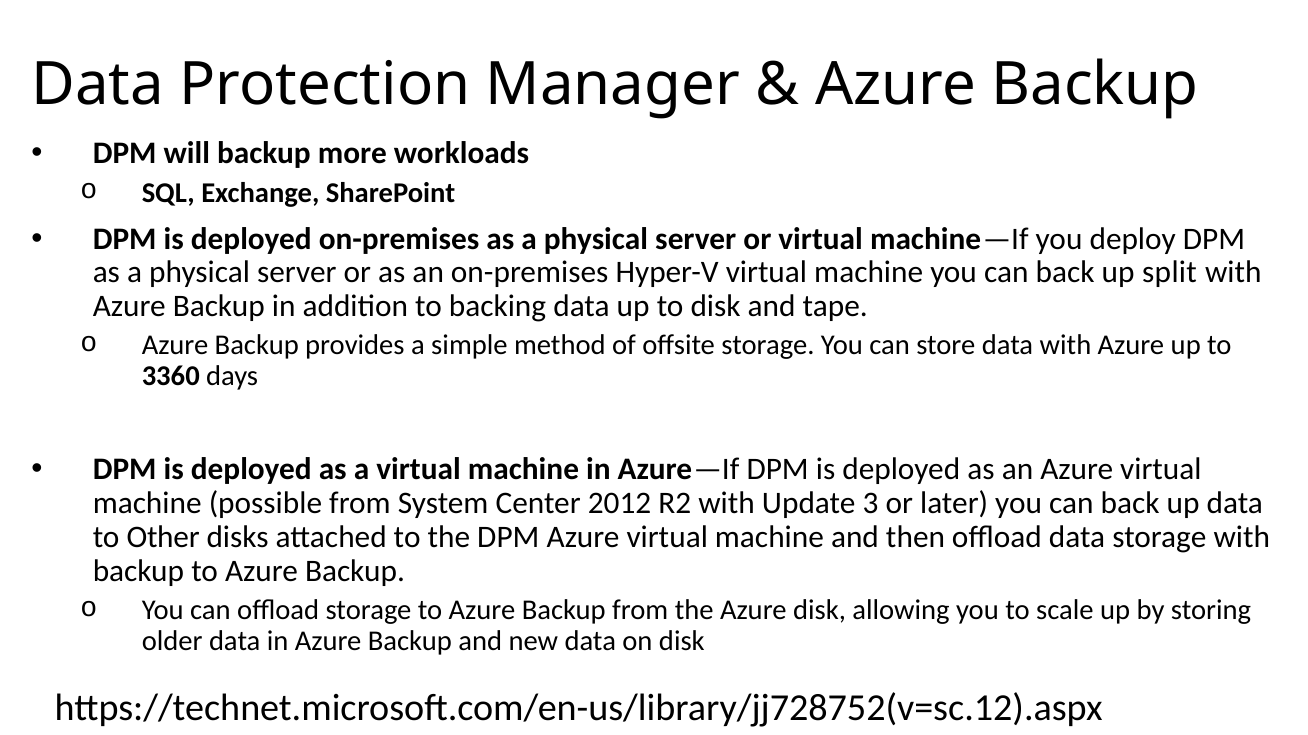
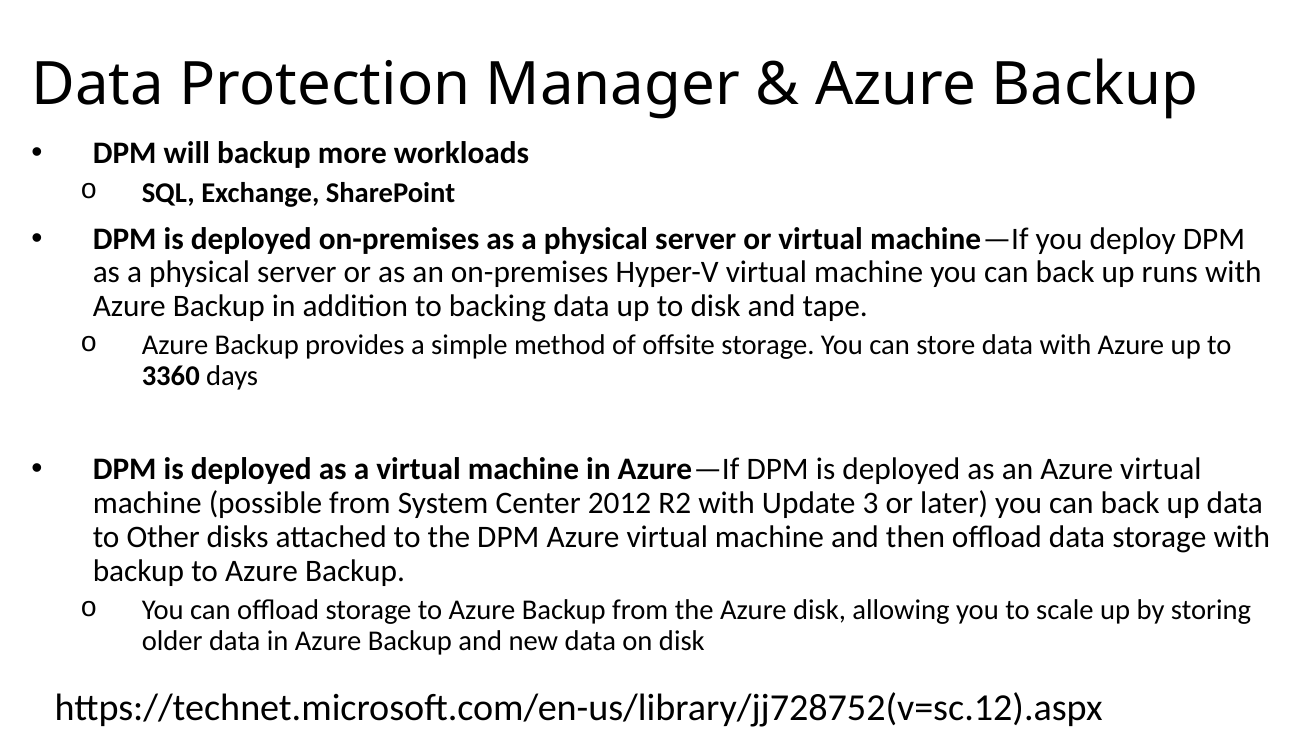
split: split -> runs (1170, 273)
